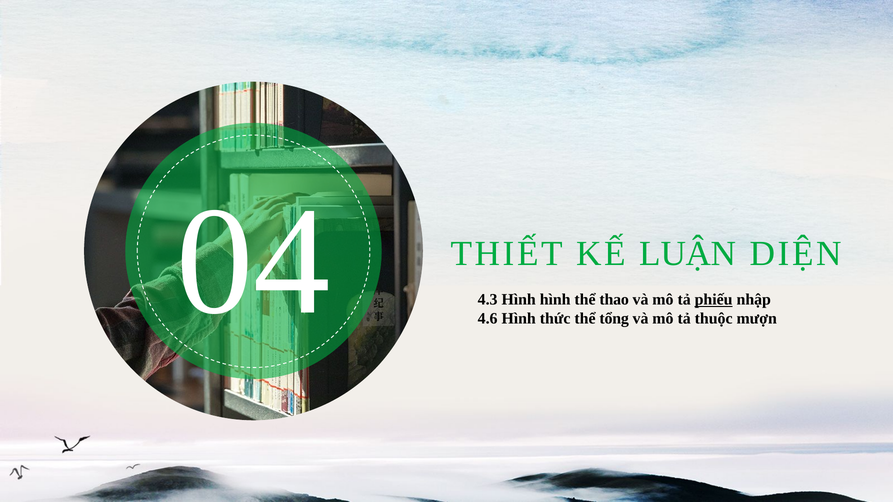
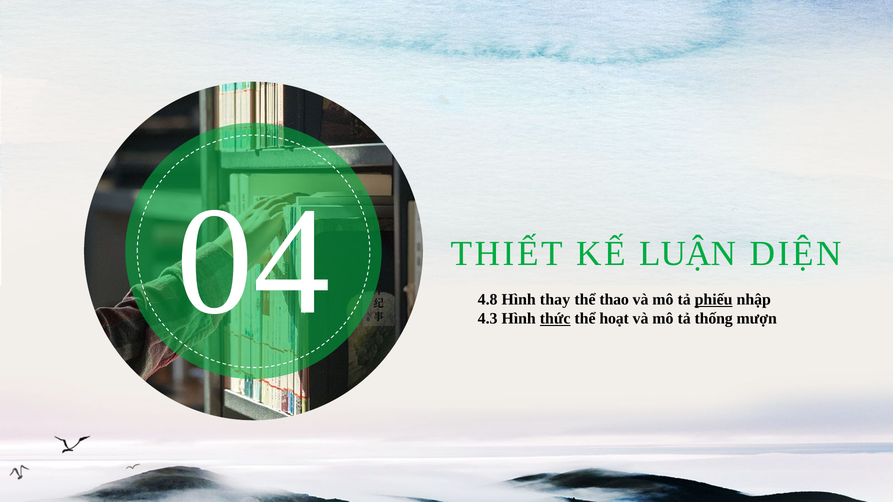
4.3: 4.3 -> 4.8 (488, 300)
Hình hình: hình -> thay (555, 300)
4.6: 4.6 -> 4.3 (488, 319)
thức underline: none -> present (555, 319)
tổng: tổng -> hoạt (614, 319)
thuộc: thuộc -> thống (714, 319)
